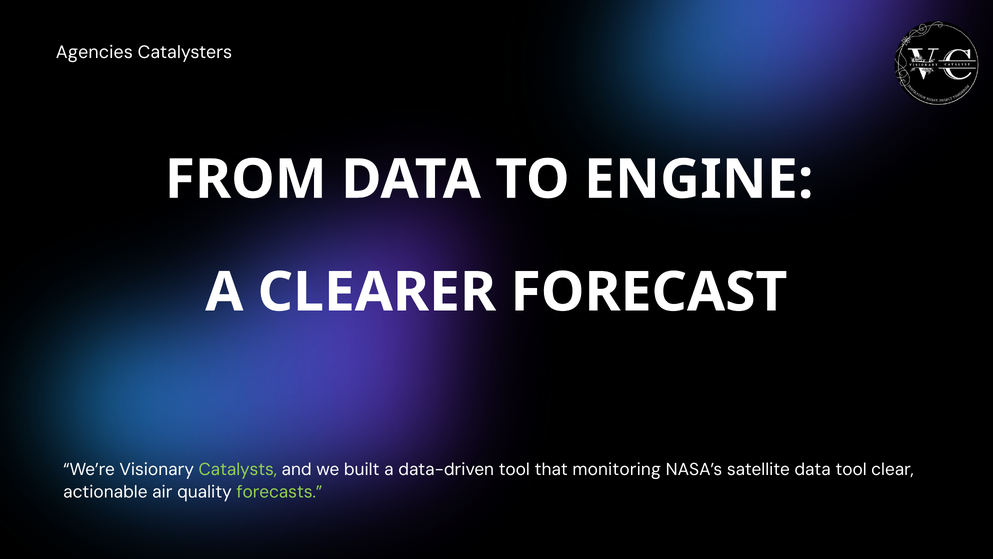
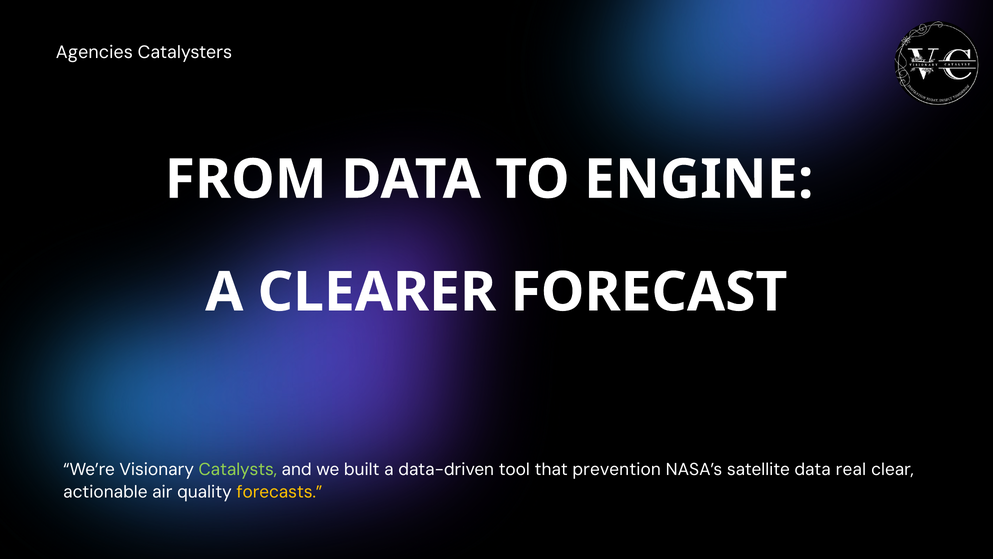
monitoring: monitoring -> prevention (617, 469)
data tool: tool -> real (851, 469)
forecasts colour: light green -> yellow (279, 491)
